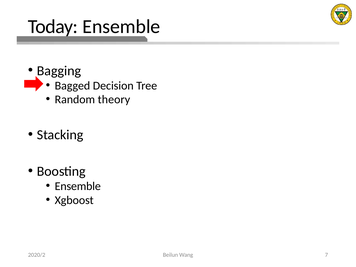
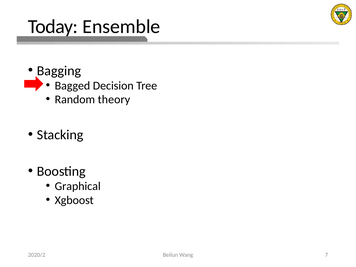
Ensemble: Ensemble -> Graphical (78, 186)
